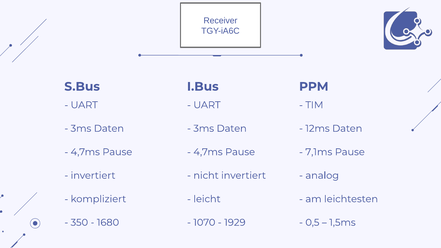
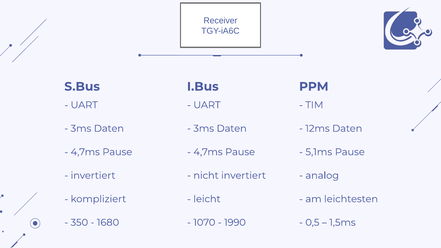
7,1ms: 7,1ms -> 5,1ms (319, 152)
1929: 1929 -> 1990 (235, 223)
